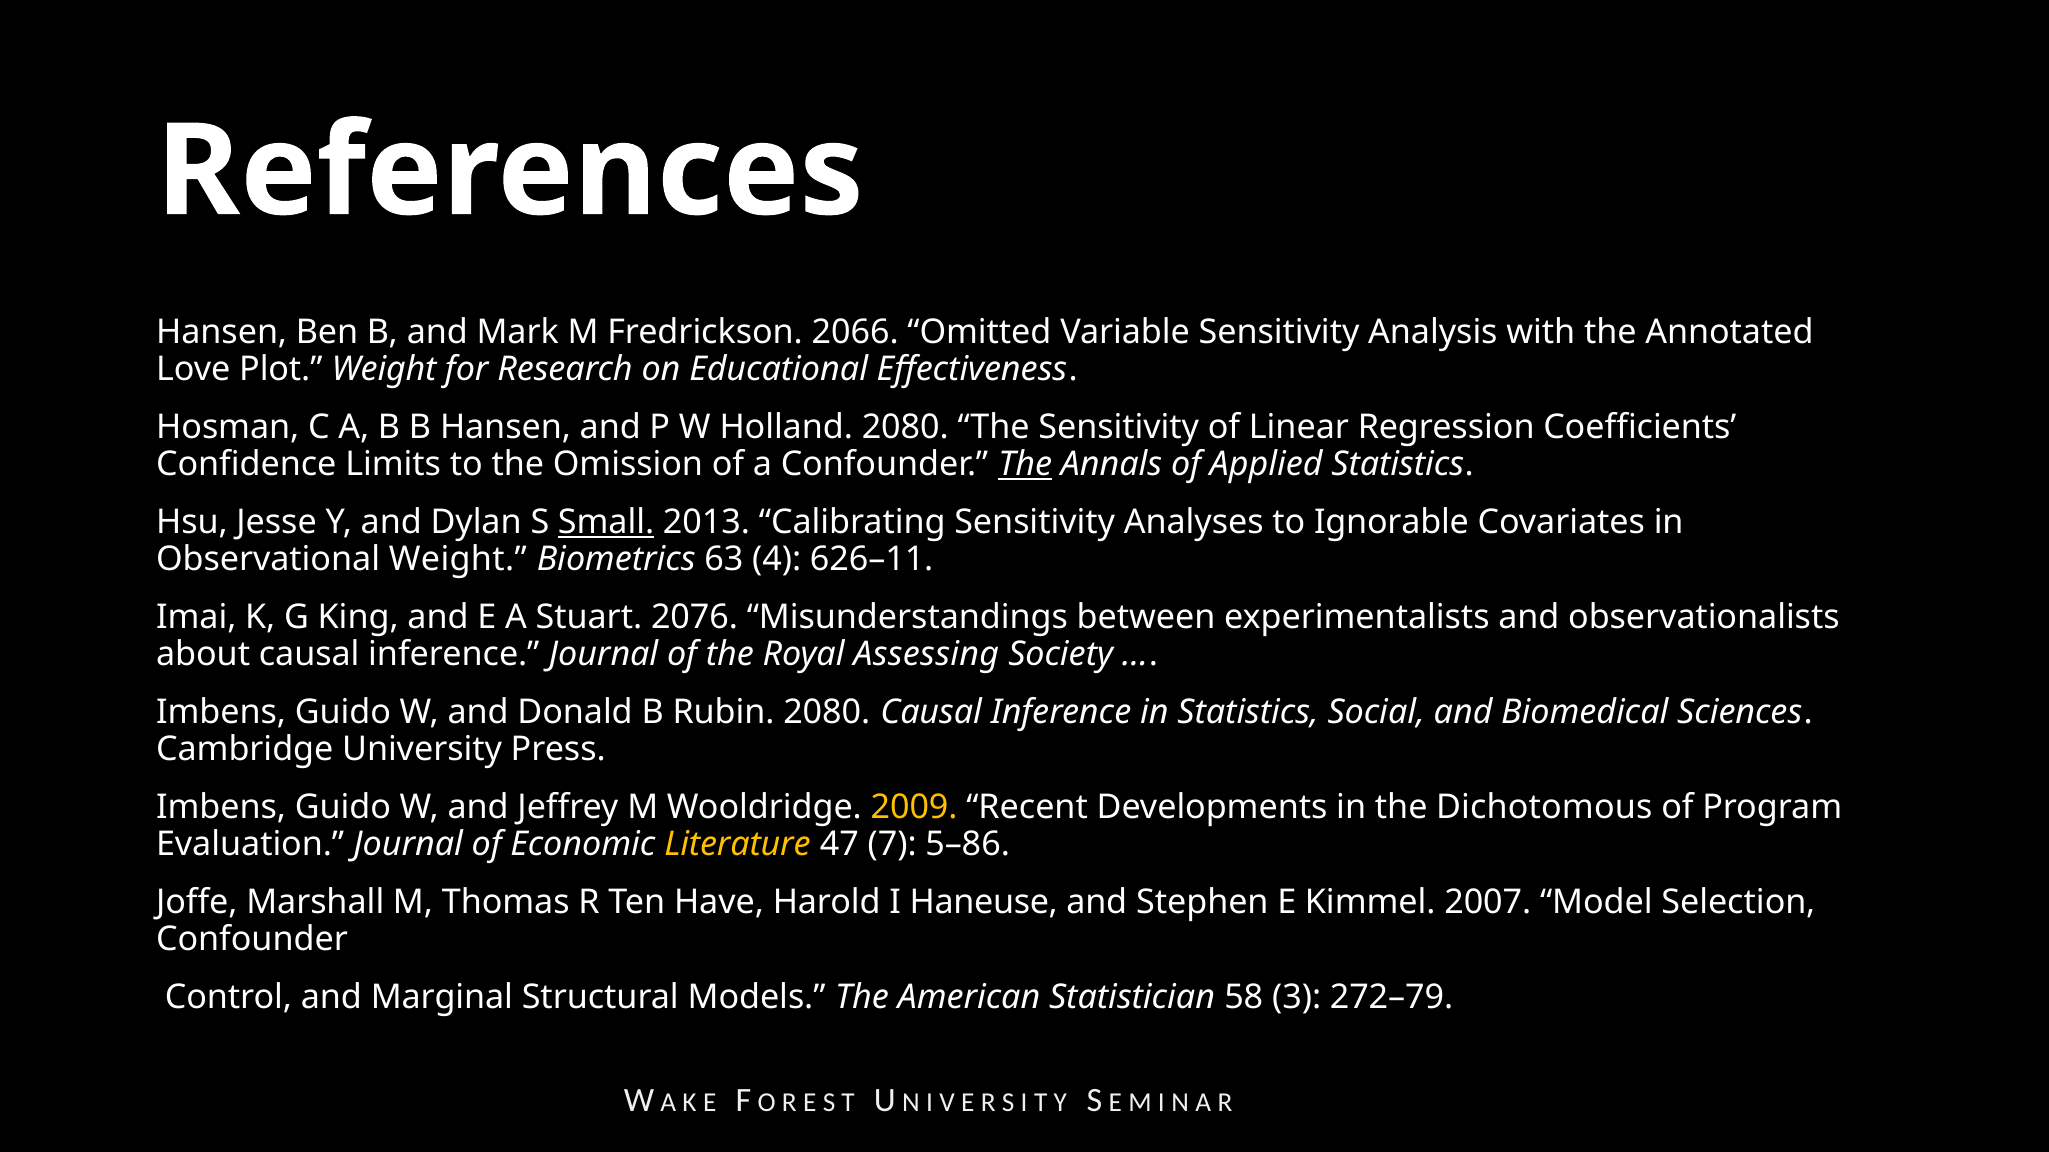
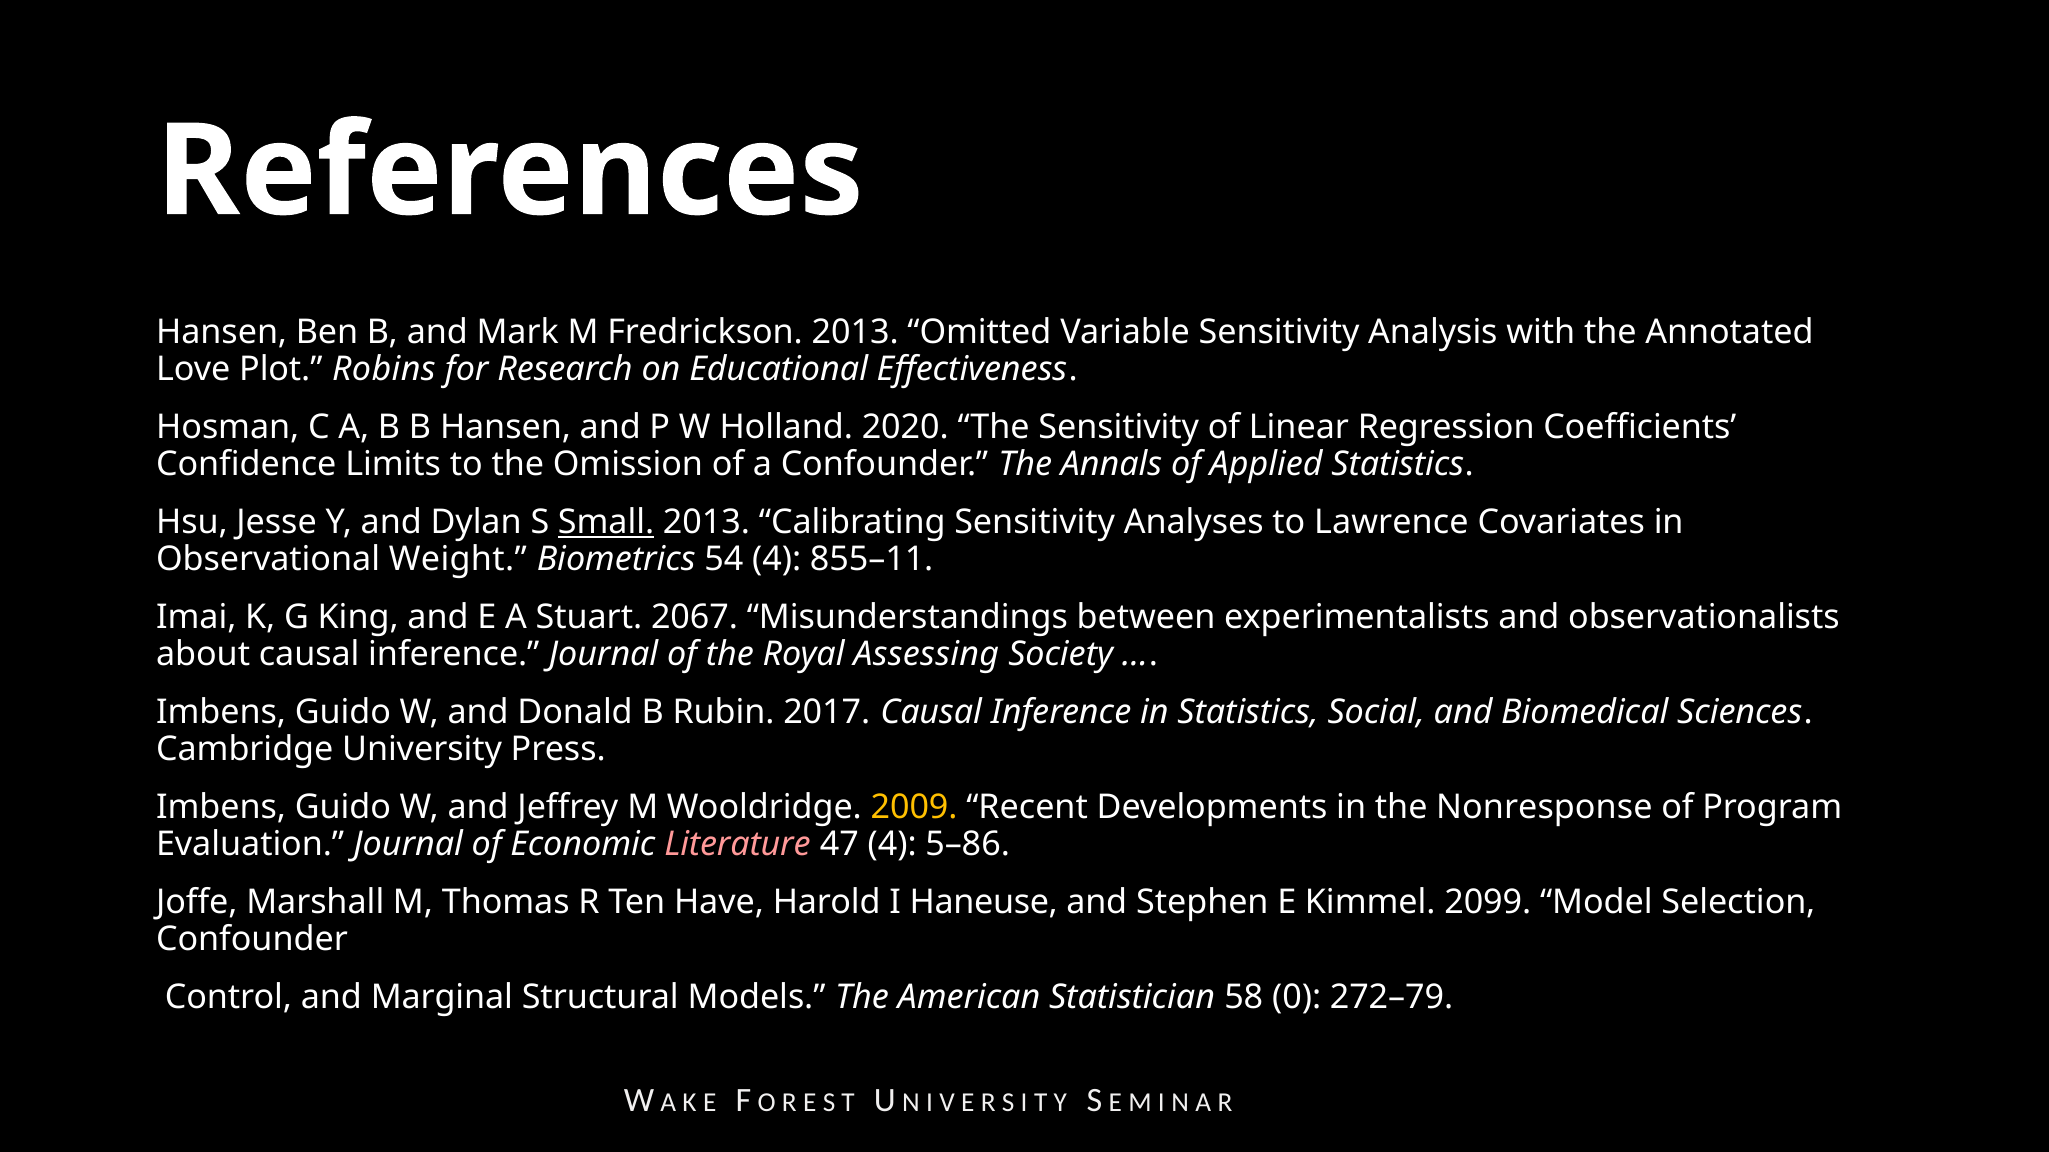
Fredrickson 2066: 2066 -> 2013 (855, 333)
Plot Weight: Weight -> Robins (384, 370)
Holland 2080: 2080 -> 2020 (905, 428)
The underline: present -> none (1025, 465)
Ignorable: Ignorable -> Lawrence (1391, 523)
63: 63 -> 54 (724, 560)
626–11: 626–11 -> 855–11 (872, 560)
2076: 2076 -> 2067 (694, 618)
Rubin 2080: 2080 -> 2017 (827, 713)
Dichotomous: Dichotomous -> Nonresponse (1544, 808)
Literature colour: yellow -> pink (737, 845)
47 7: 7 -> 4 (892, 845)
2007: 2007 -> 2099 (1488, 903)
3: 3 -> 0 (1297, 998)
